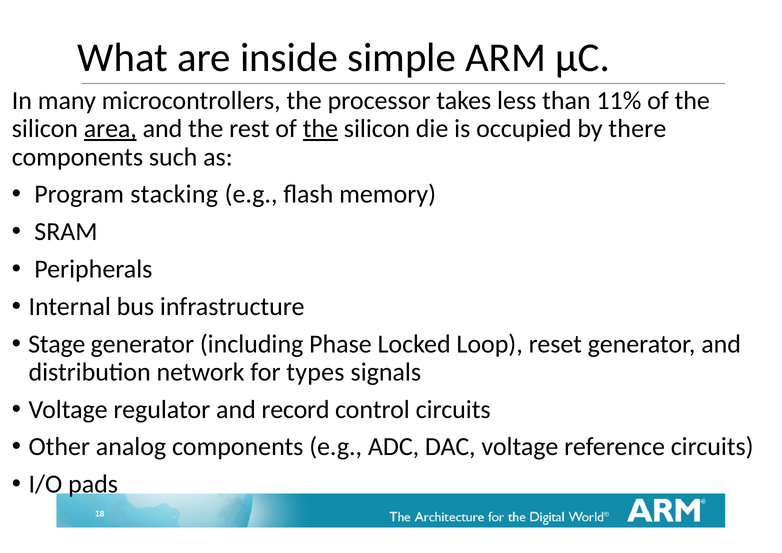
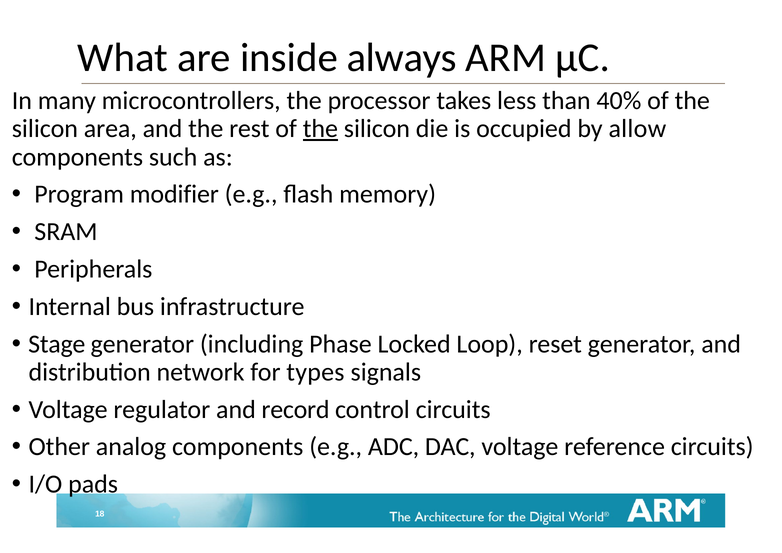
simple: simple -> always (402, 58)
11%: 11% -> 40% (619, 101)
area underline: present -> none (110, 129)
there: there -> allow (637, 129)
stacking: stacking -> modifier (174, 194)
